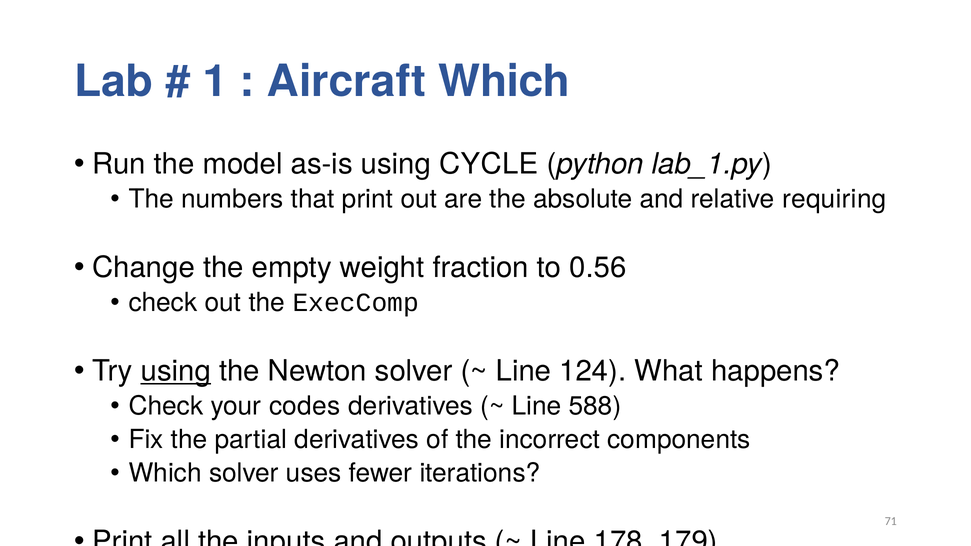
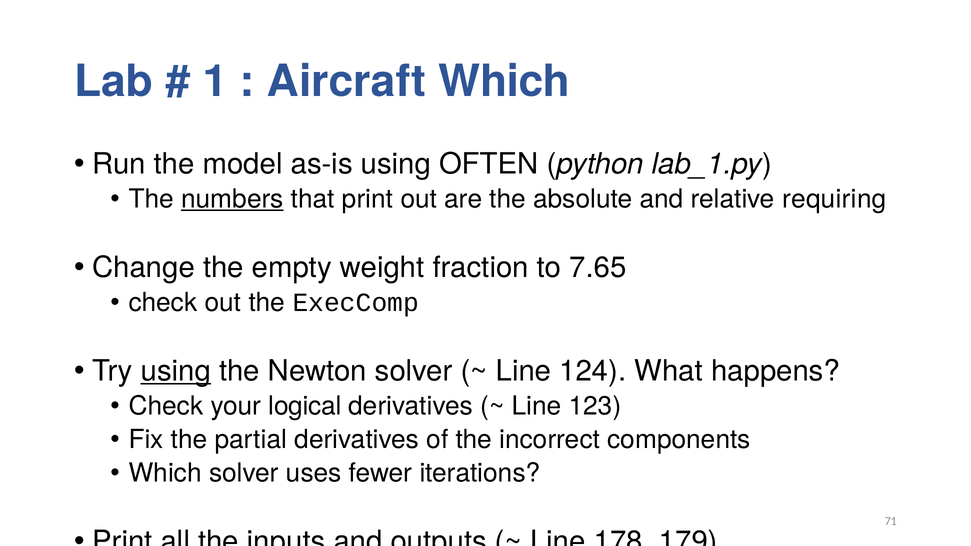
CYCLE: CYCLE -> OFTEN (489, 164)
numbers underline: none -> present (232, 199)
0.56: 0.56 -> 7.65 (598, 268)
codes: codes -> logical (305, 406)
588: 588 -> 123 (595, 406)
